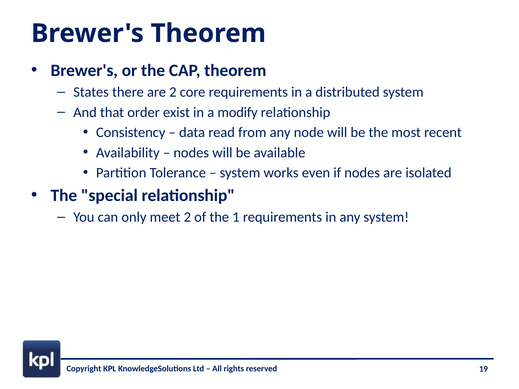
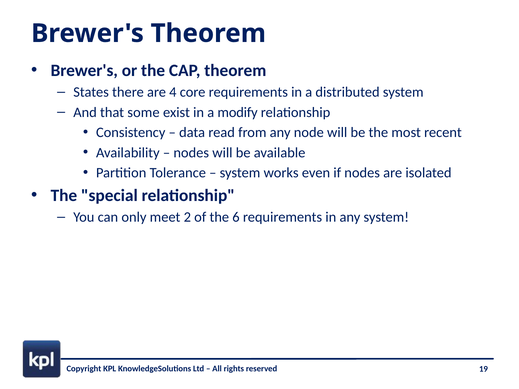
are 2: 2 -> 4 (173, 92)
order: order -> some (143, 112)
1: 1 -> 6 (236, 217)
